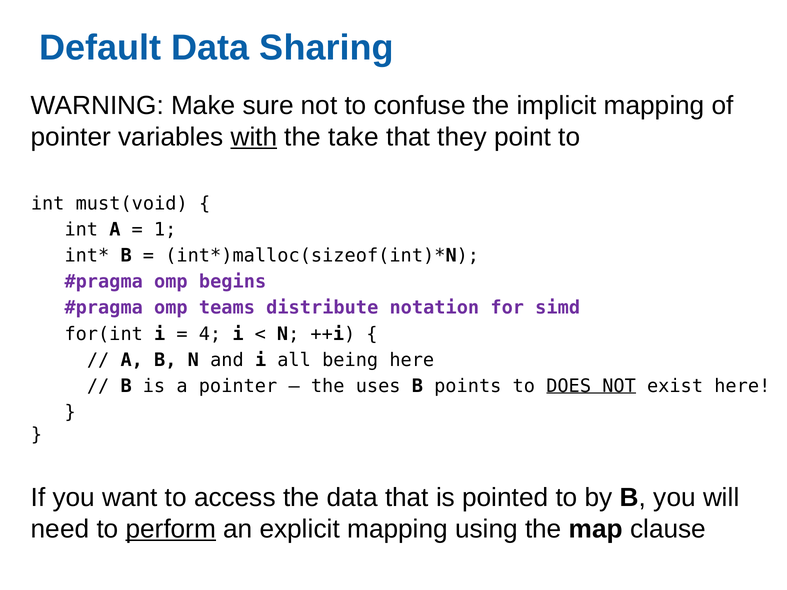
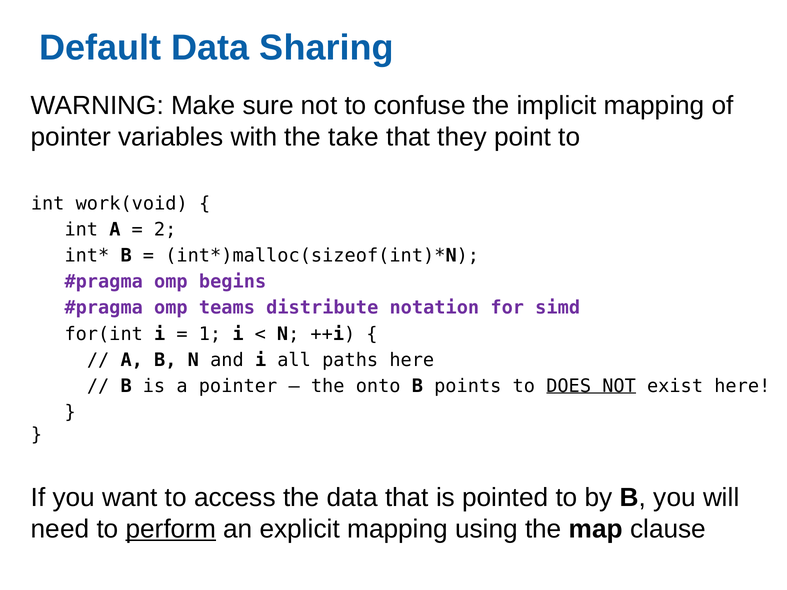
with underline: present -> none (254, 137)
must(void: must(void -> work(void (132, 204)
1: 1 -> 2 (165, 230)
4: 4 -> 1 (210, 334)
being: being -> paths (350, 360)
uses: uses -> onto (378, 386)
